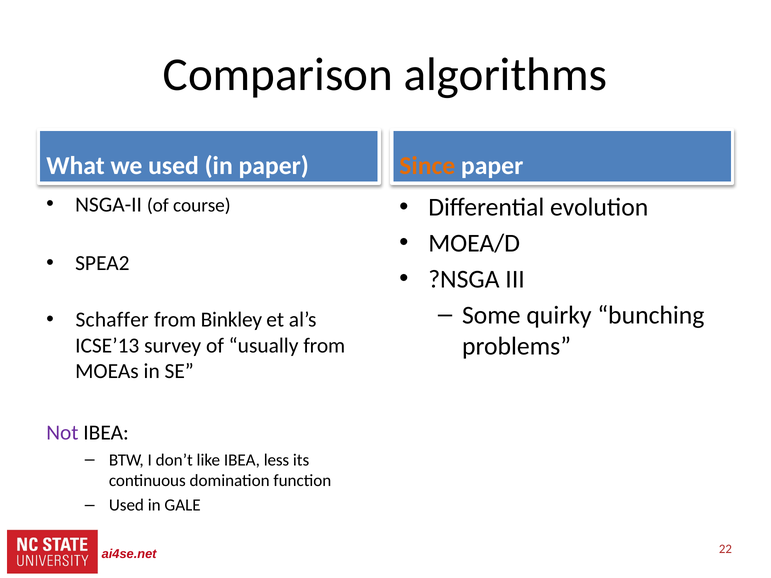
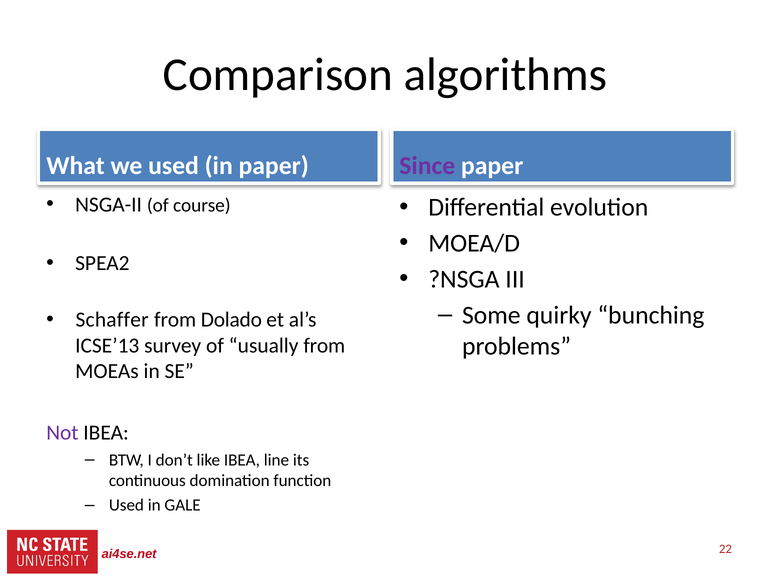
Since colour: orange -> purple (427, 166)
Binkley: Binkley -> Dolado (231, 320)
less: less -> line (276, 460)
